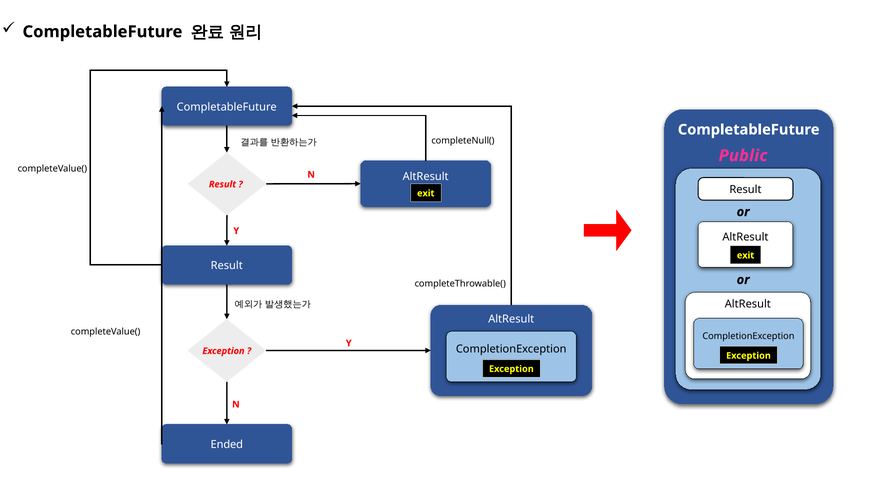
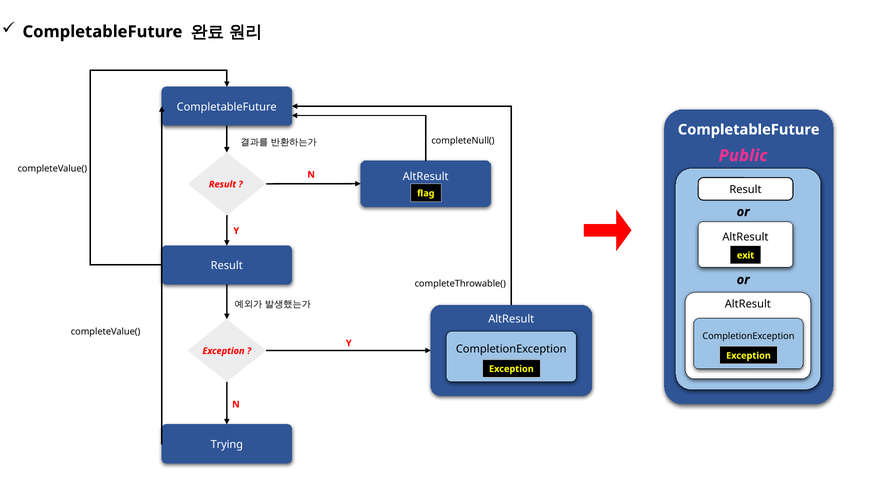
exit: exit -> flag (426, 193)
Ended: Ended -> Trying (227, 444)
